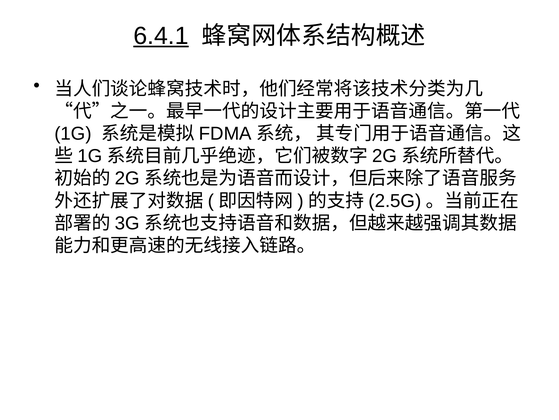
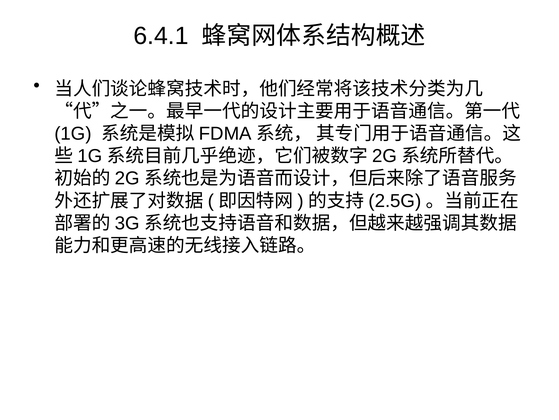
6.4.1 underline: present -> none (161, 36)
